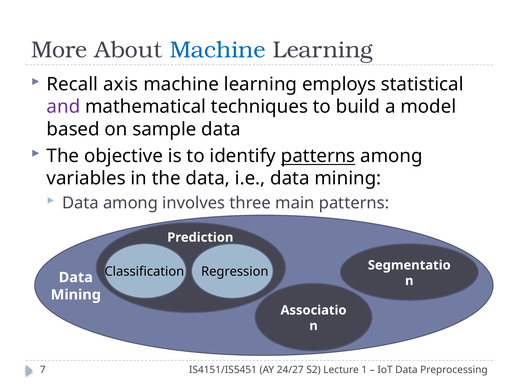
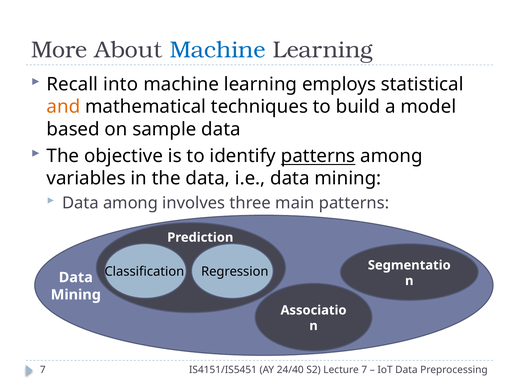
axis: axis -> into (121, 84)
and colour: purple -> orange (63, 107)
24/27: 24/27 -> 24/40 (290, 370)
Lecture 1: 1 -> 7 (364, 370)
